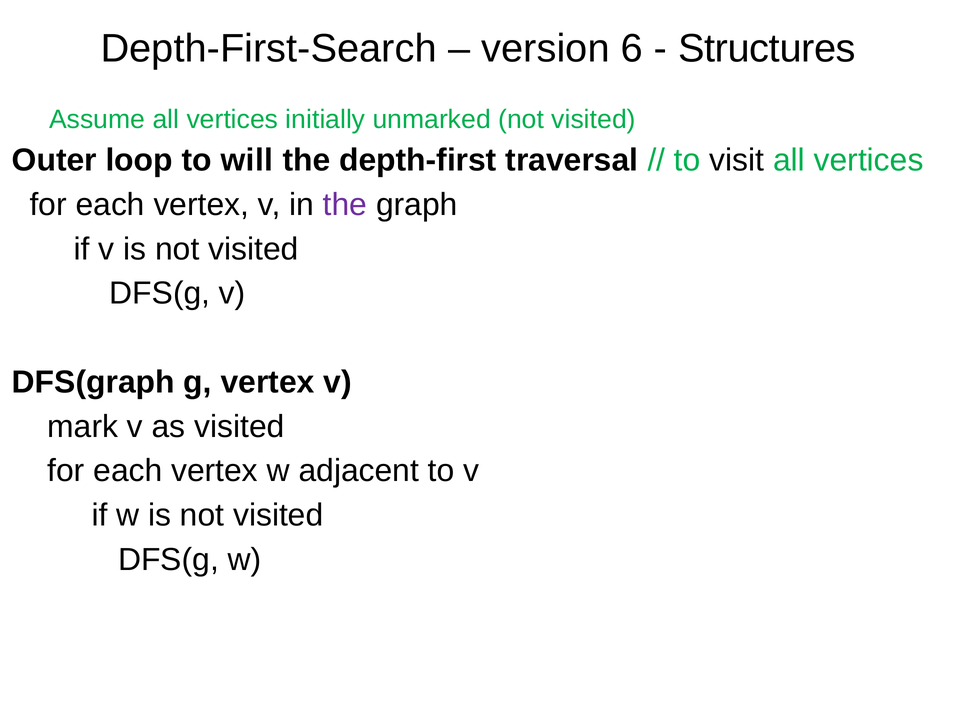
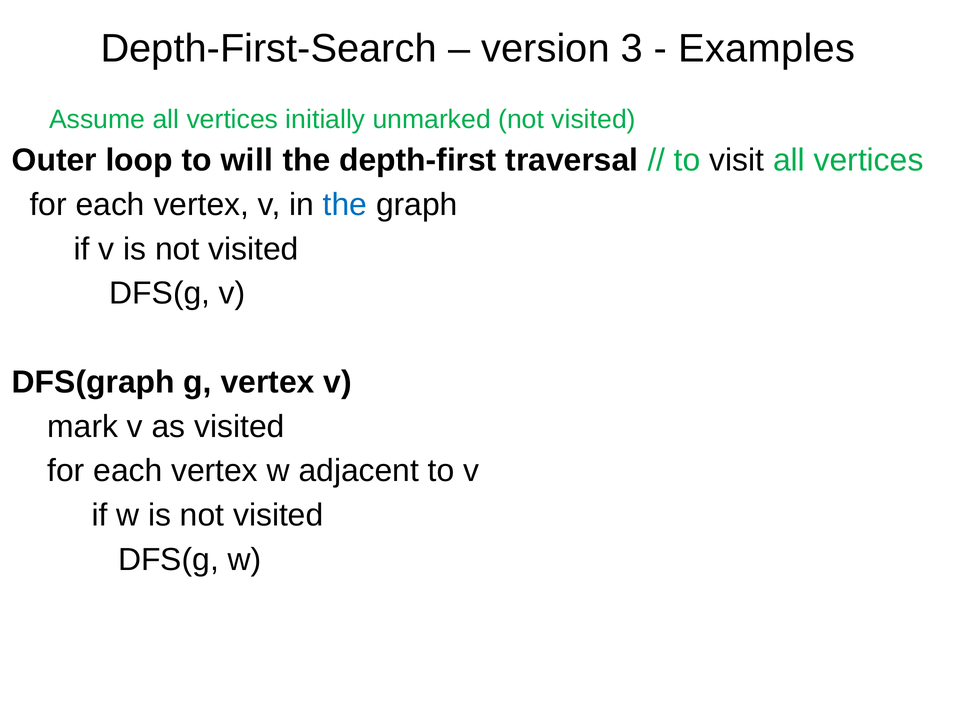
6: 6 -> 3 (632, 49)
Structures: Structures -> Examples (767, 49)
the colour: purple -> blue (345, 205)
